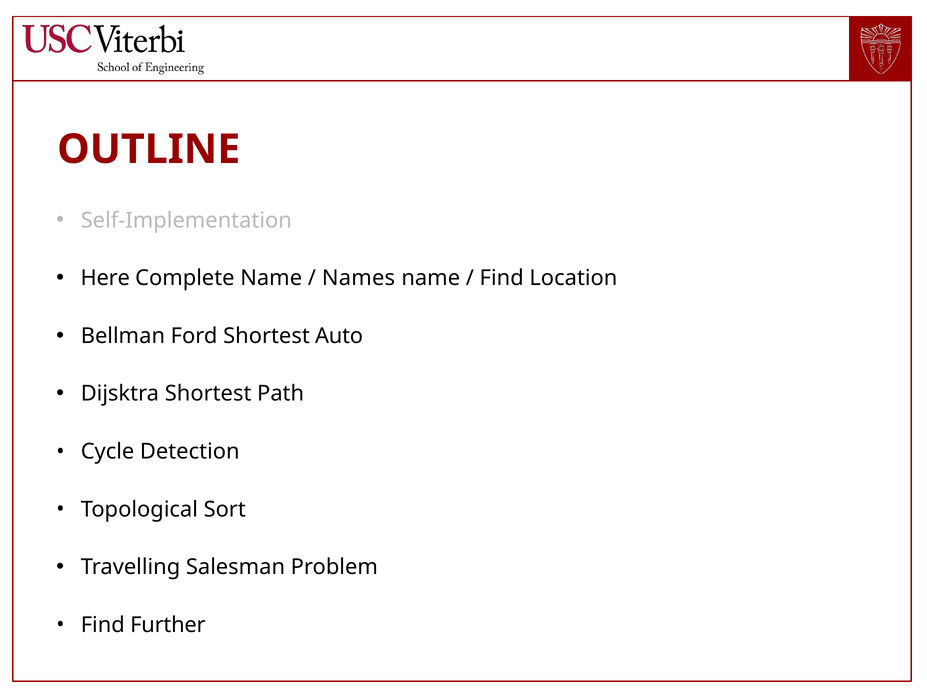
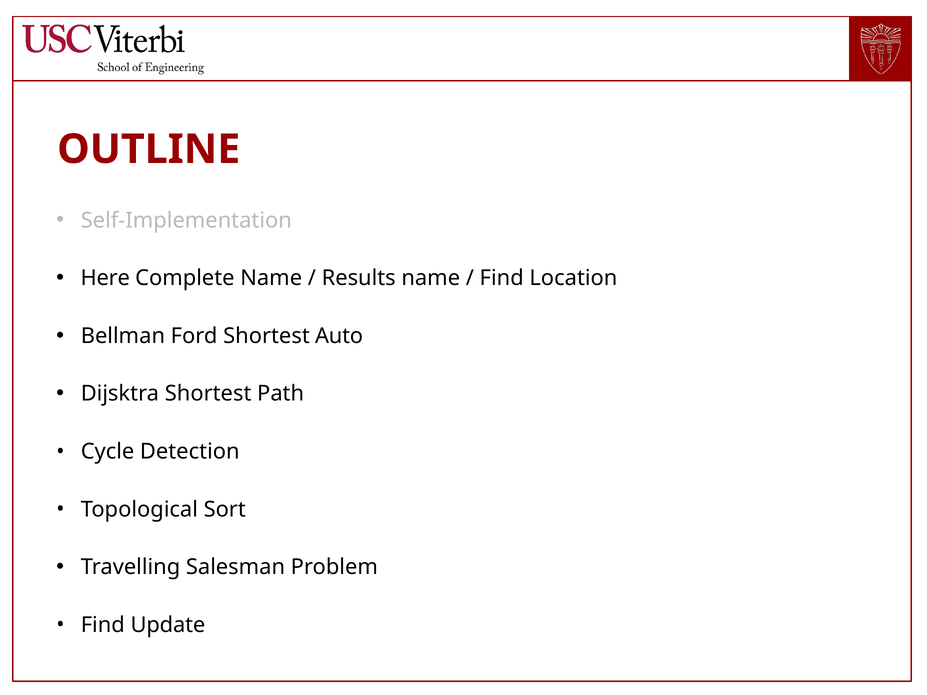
Names: Names -> Results (359, 278)
Further: Further -> Update (168, 625)
